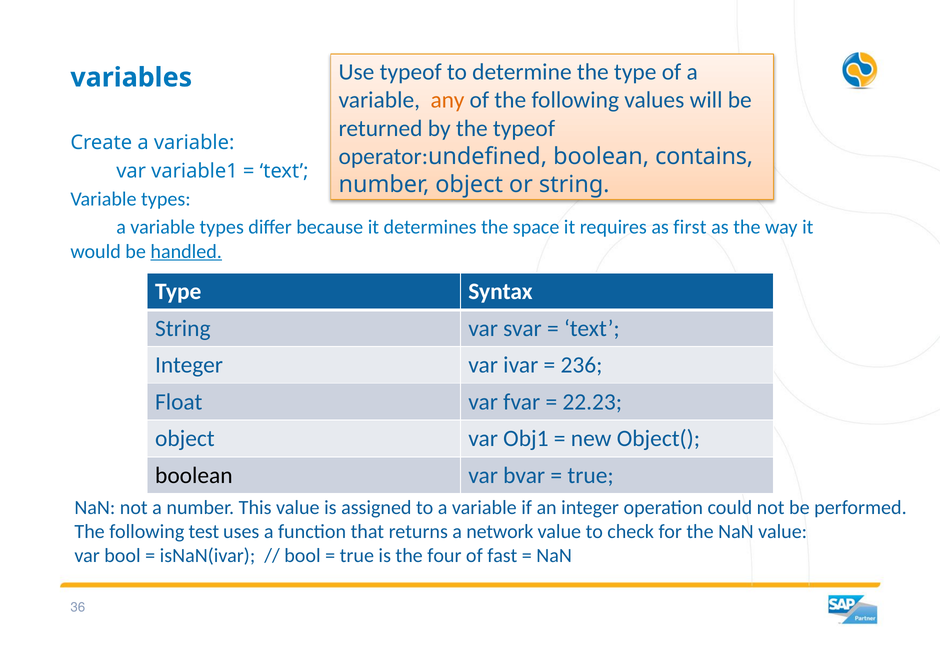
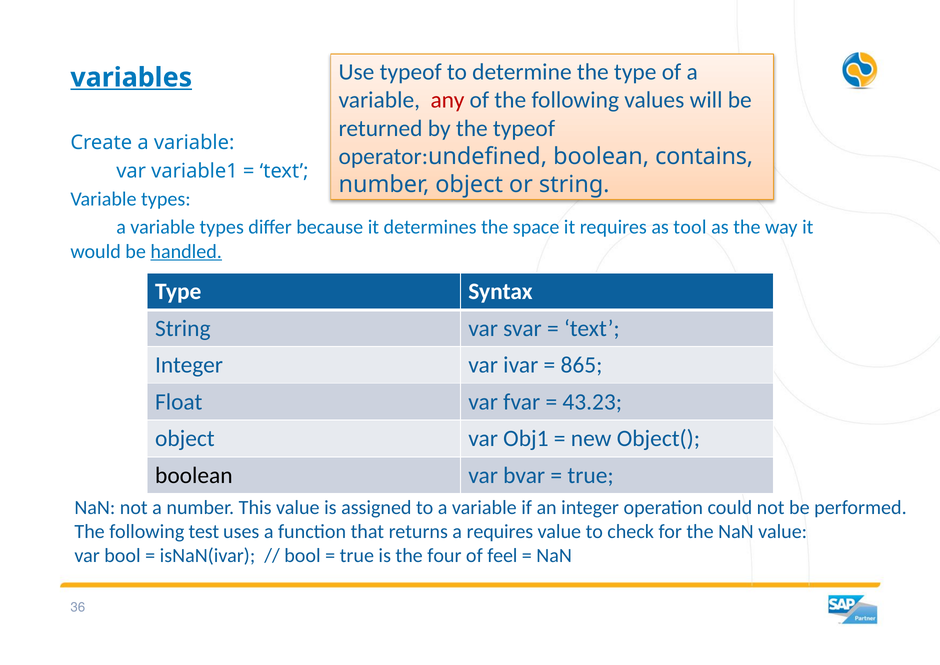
variables underline: none -> present (131, 78)
any colour: orange -> red (447, 100)
first: first -> tool (690, 227)
236: 236 -> 865 (582, 365)
22.23: 22.23 -> 43.23 (592, 402)
a network: network -> requires (500, 532)
fast: fast -> feel (502, 556)
